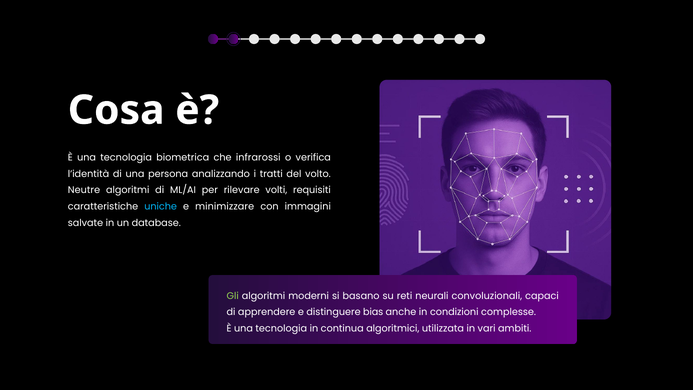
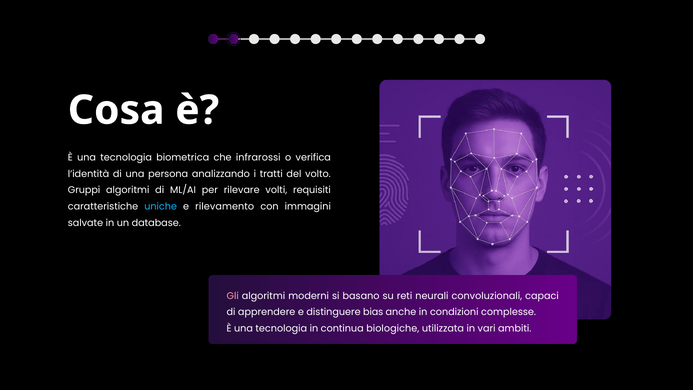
Neutre: Neutre -> Gruppi (84, 190)
minimizzare: minimizzare -> rilevamento (225, 207)
Gli colour: light green -> pink (233, 296)
algoritmici: algoritmici -> biologiche (393, 328)
